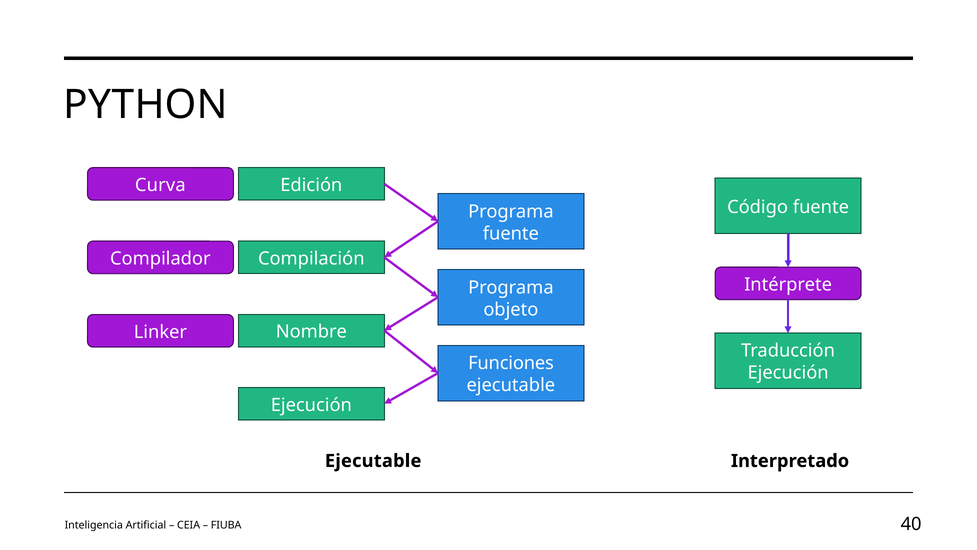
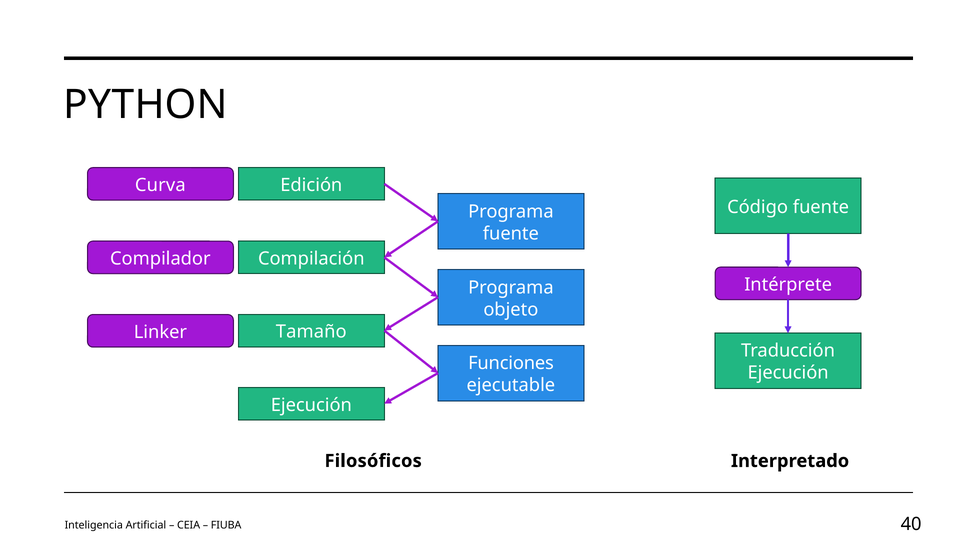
Nombre: Nombre -> Tamaño (311, 332)
Ejecutable: Ejecutable -> Filosóficos (373, 461)
